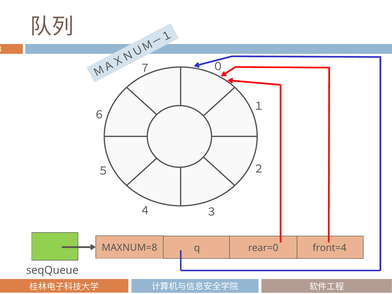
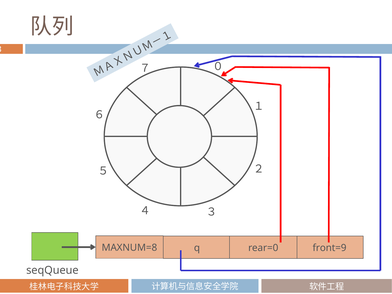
front=4: front=4 -> front=9 (330, 248)
